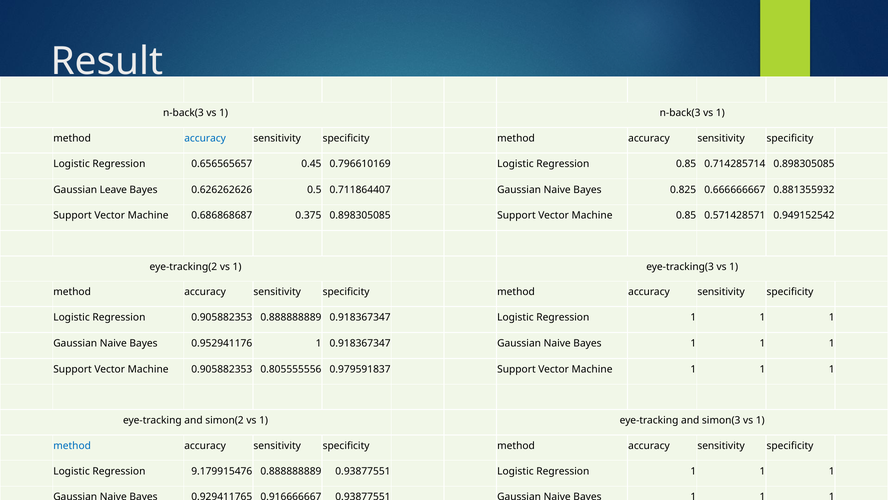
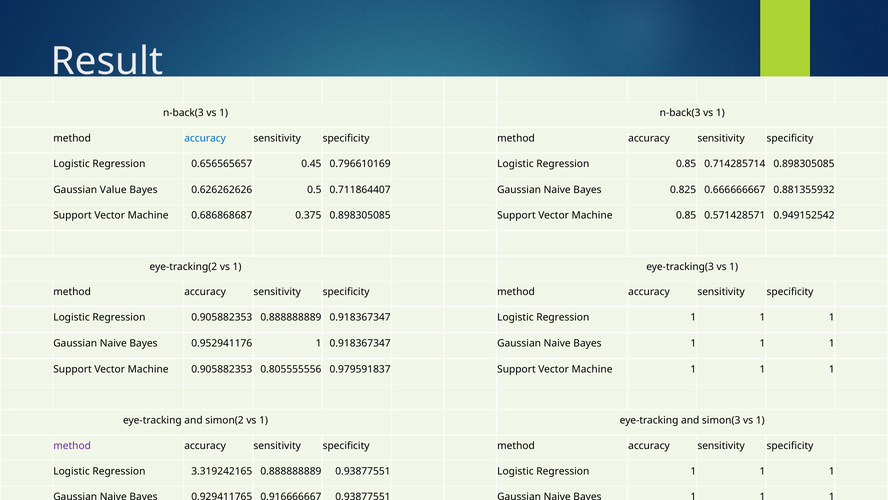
Leave: Leave -> Value (113, 189)
method colour: blue -> purple (72, 445)
9.179915476: 9.179915476 -> 3.319242165 (222, 471)
